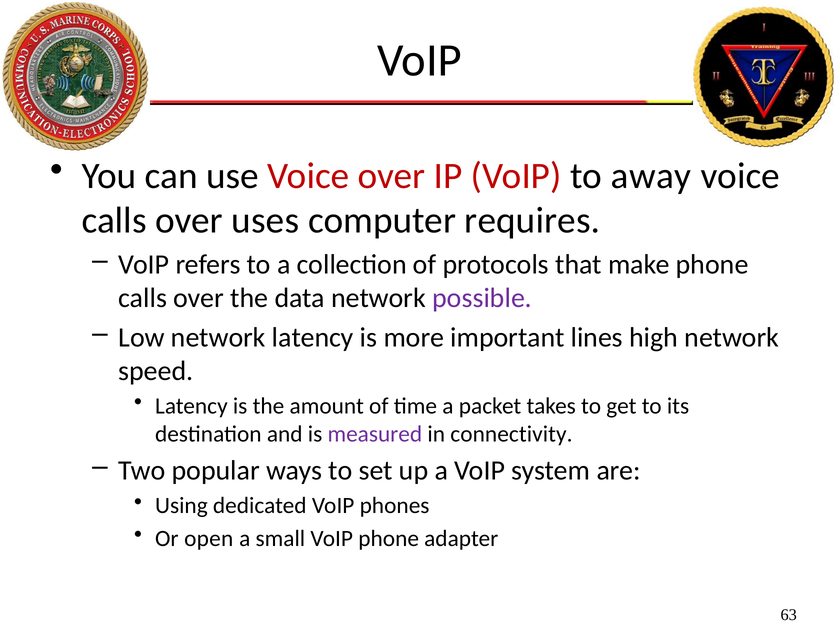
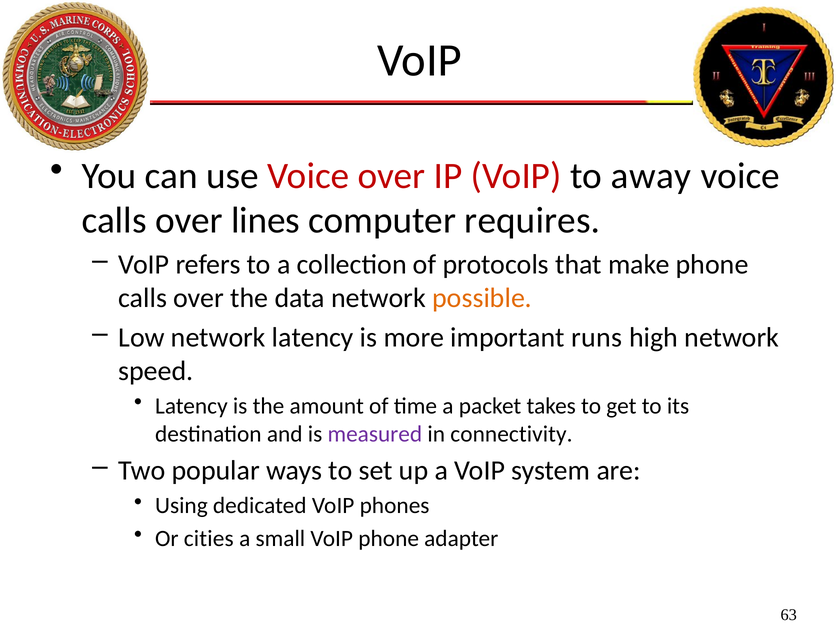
uses: uses -> lines (266, 221)
possible colour: purple -> orange (482, 298)
lines: lines -> runs (597, 337)
open: open -> cities (209, 539)
